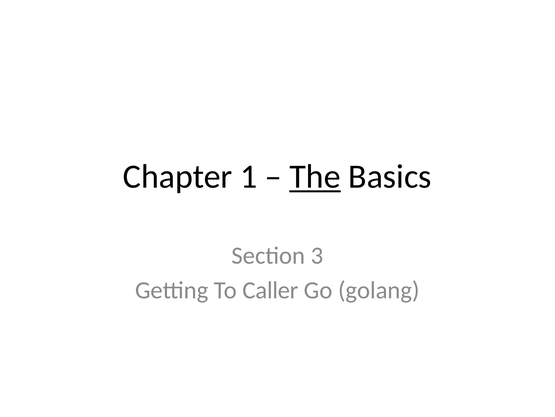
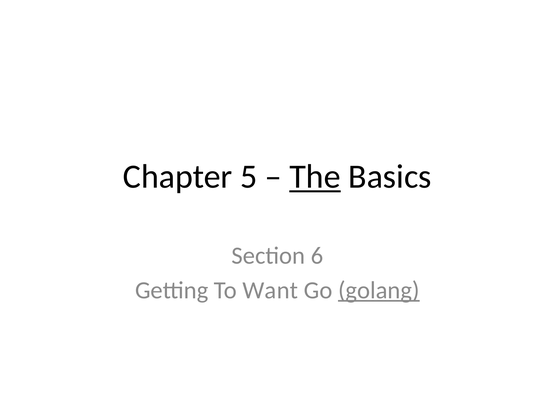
1: 1 -> 5 (249, 176)
3: 3 -> 6 (317, 255)
Caller: Caller -> Want (270, 290)
golang underline: none -> present (379, 290)
